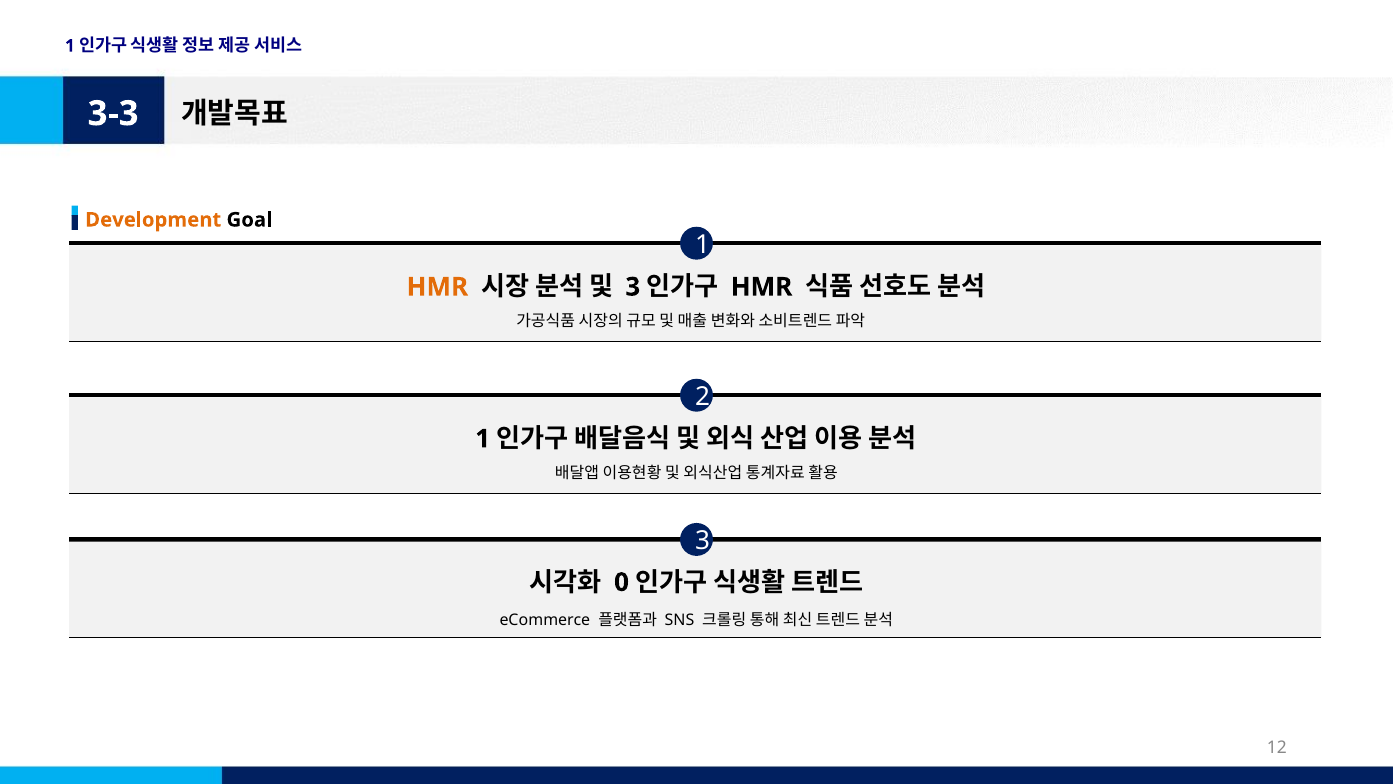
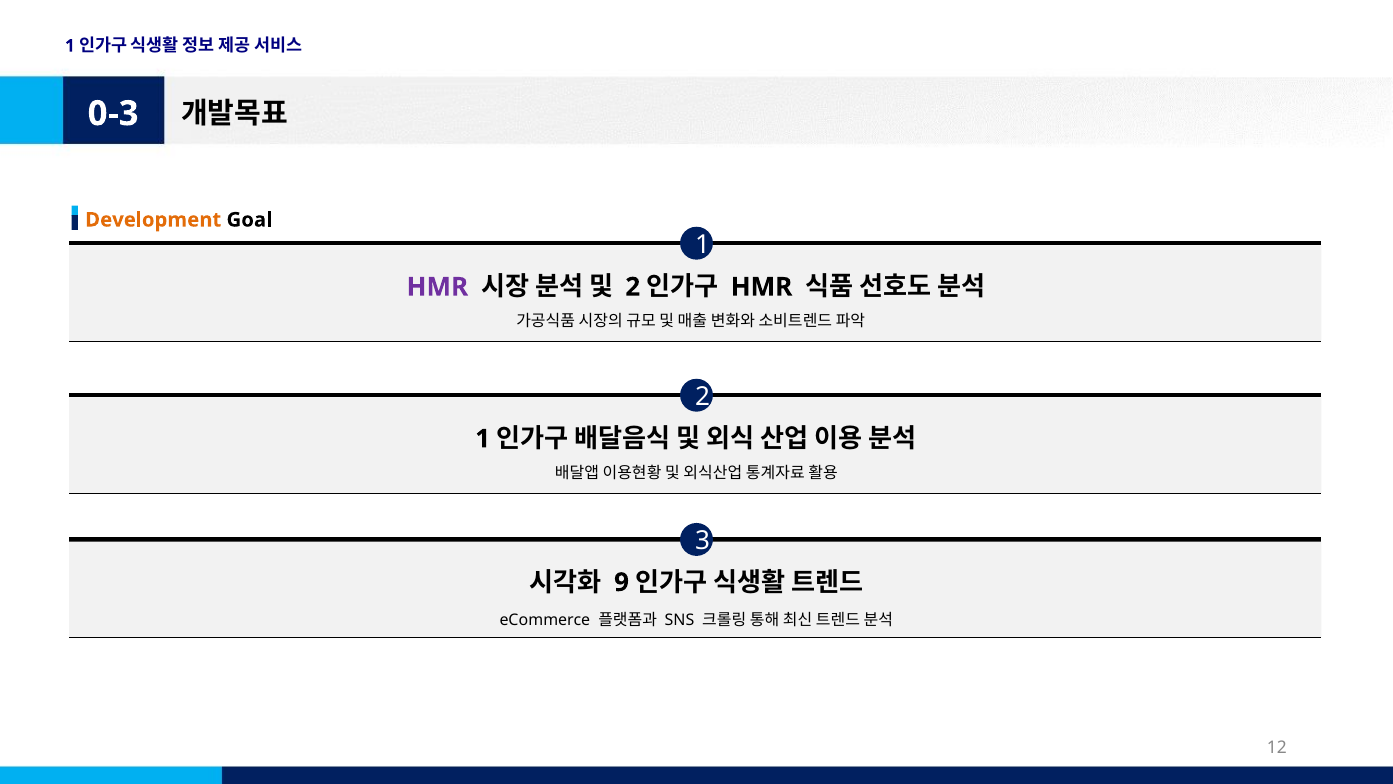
3-3: 3-3 -> 0-3 (113, 114)
HMR colour: orange -> purple (437, 287)
3: 3 -> 2 (633, 287)
0: 0 -> 9 (622, 582)
